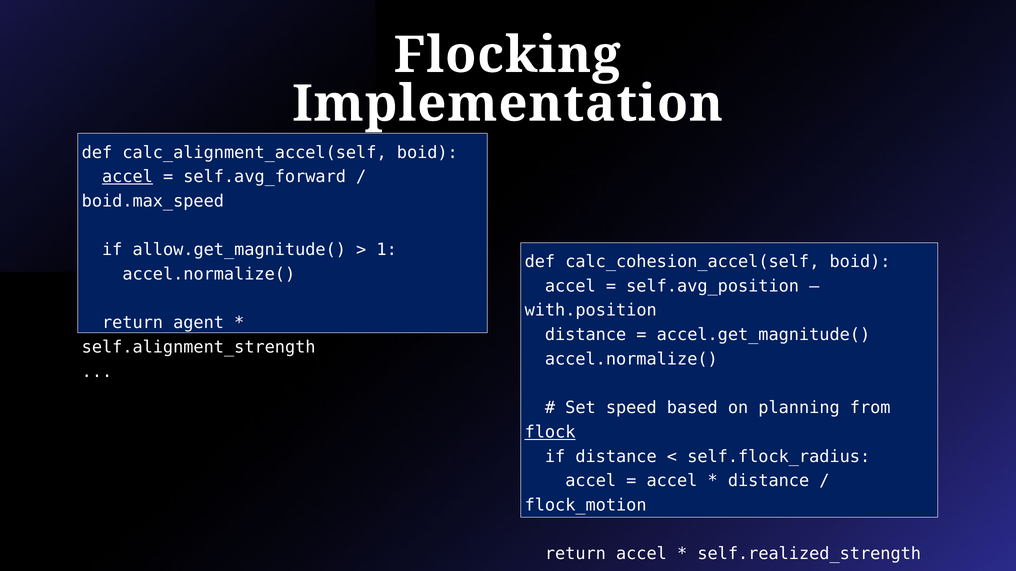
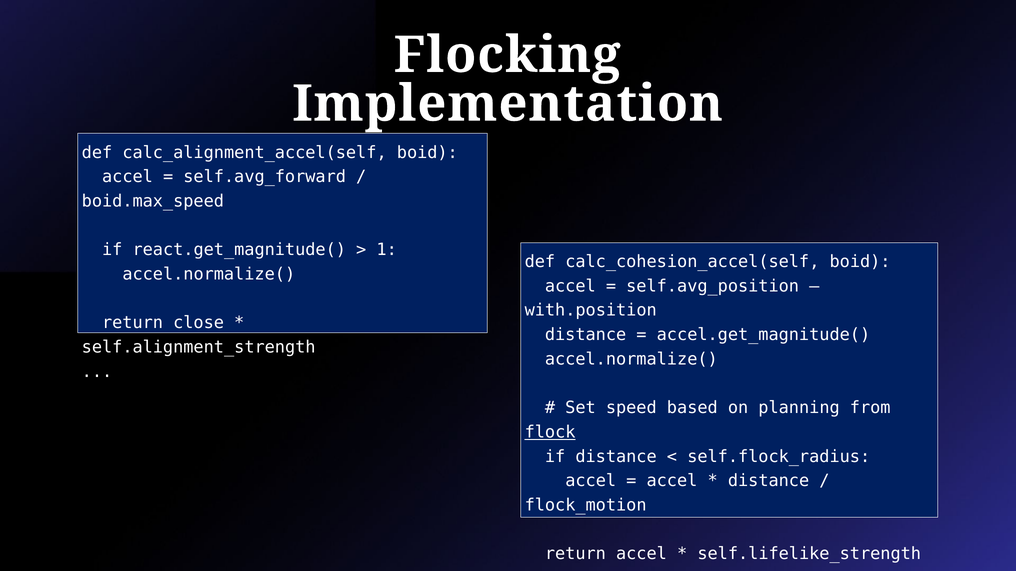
accel underline: present -> none (127, 177)
allow.get_magnitude(: allow.get_magnitude( -> react.get_magnitude( (239, 250)
agent: agent -> close (199, 323)
self.realized_strength: self.realized_strength -> self.lifelike_strength (809, 554)
